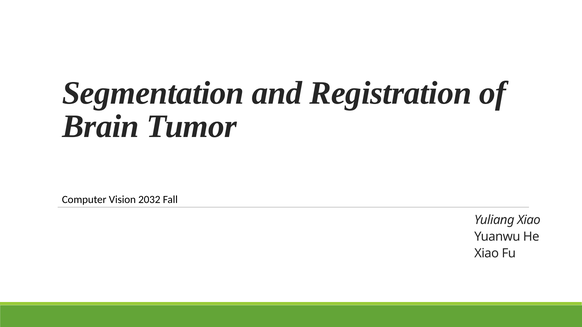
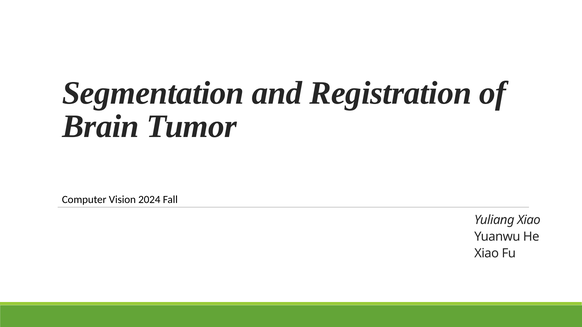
2032: 2032 -> 2024 (149, 200)
